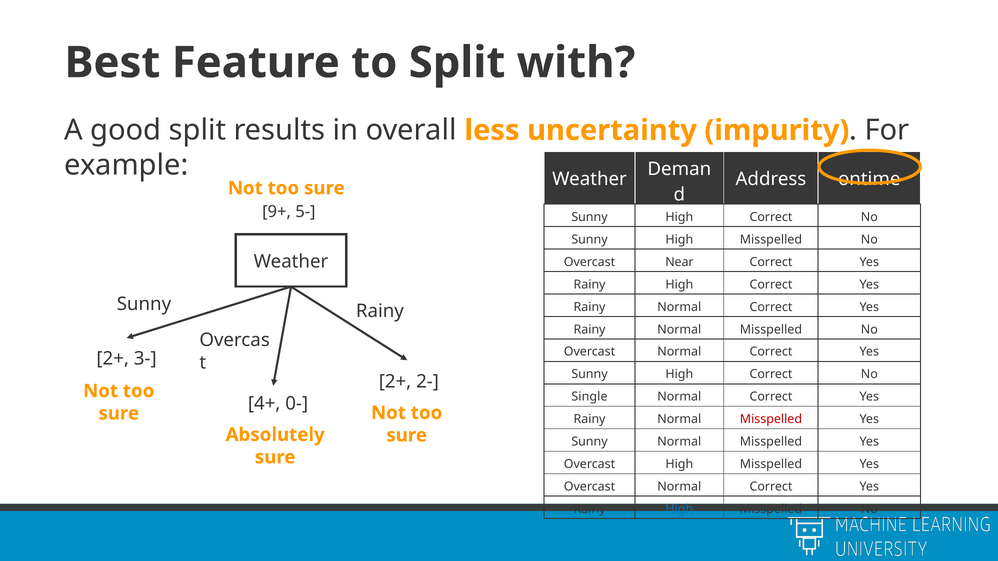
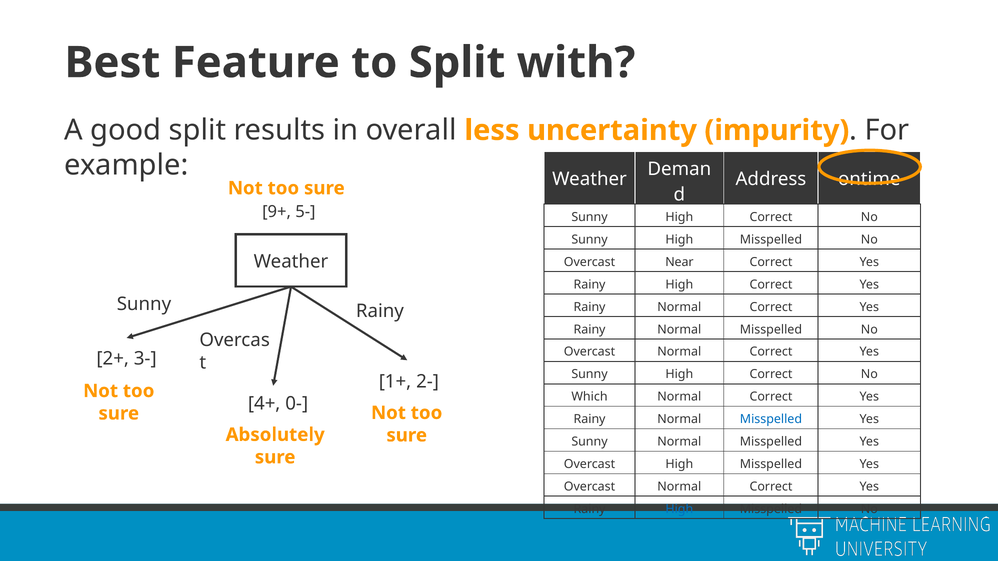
2+: 2+ -> 1+ (395, 382)
Single: Single -> Which (590, 397)
Misspelled colour: red -> blue (771, 420)
